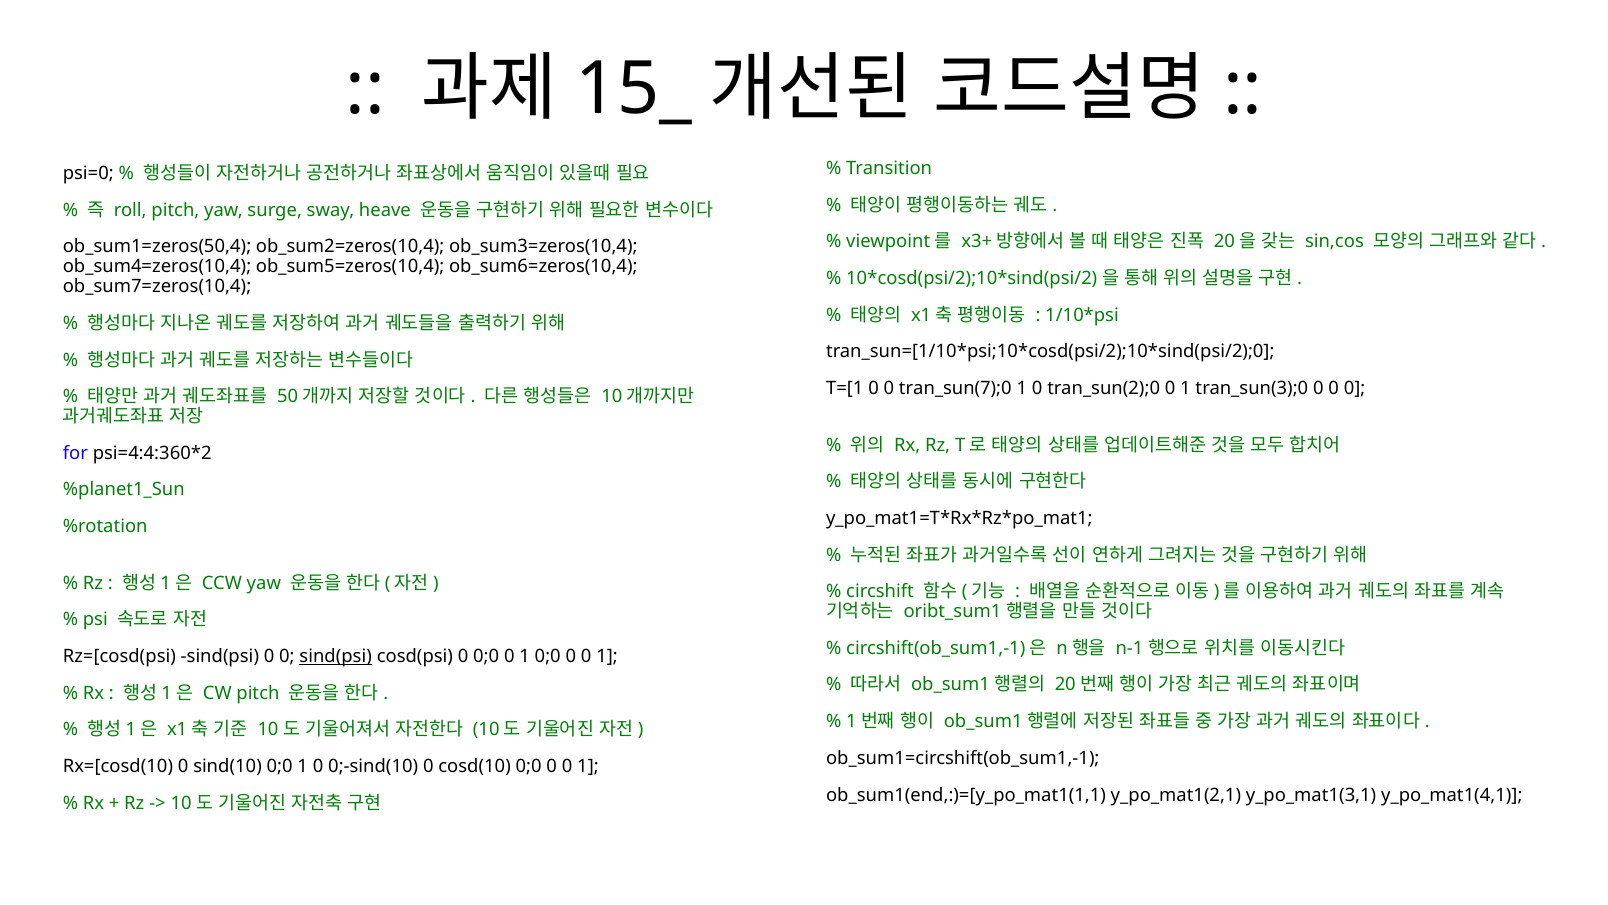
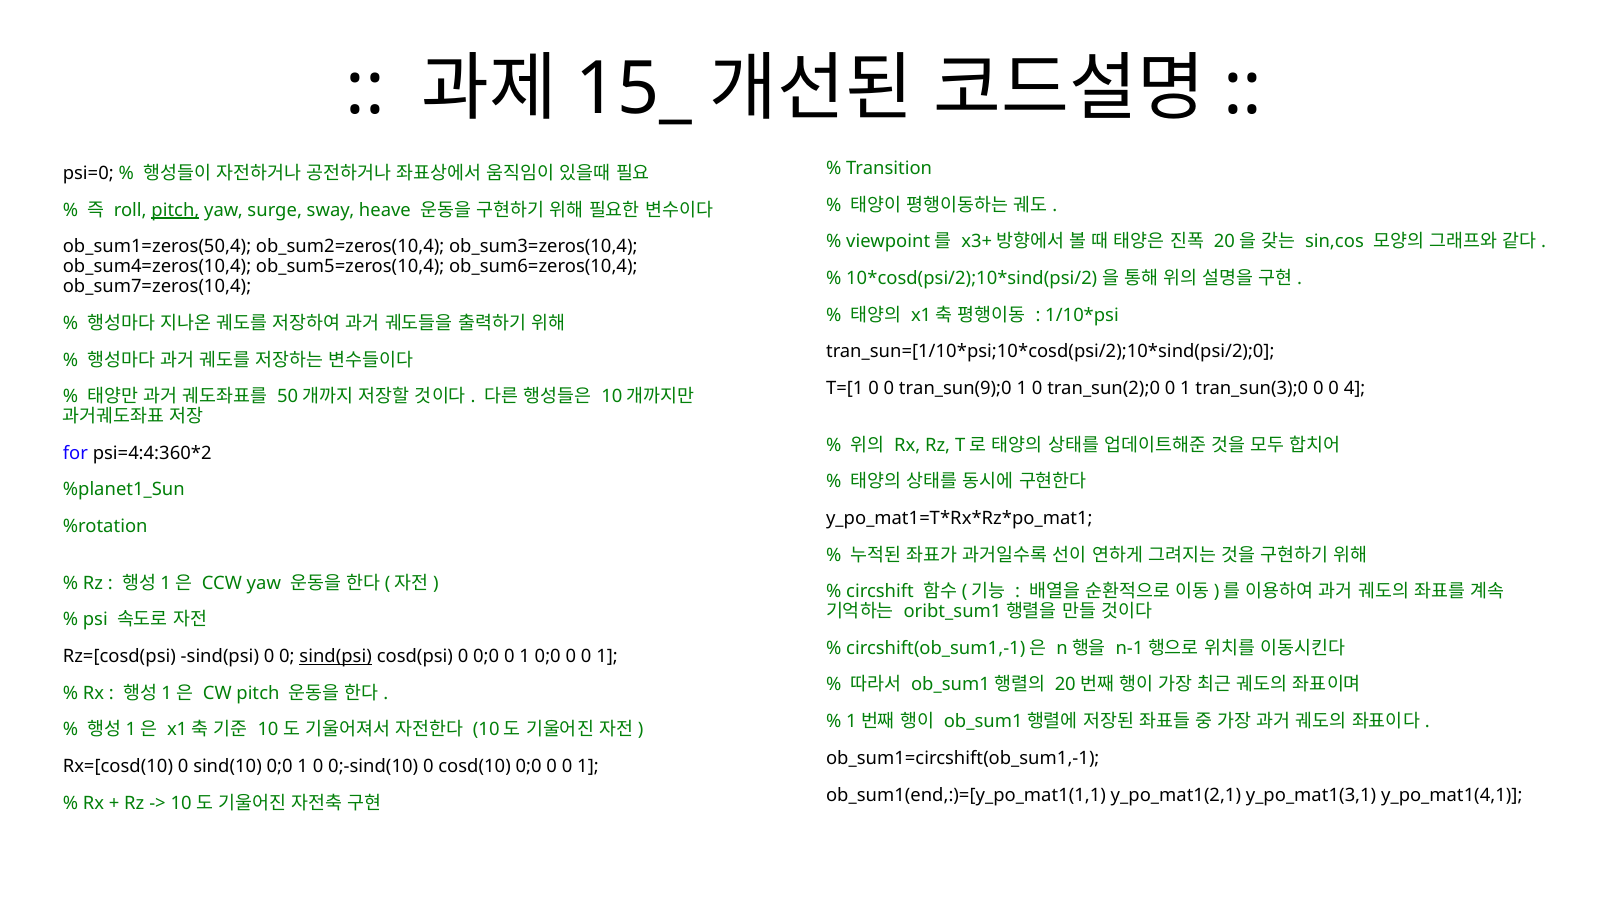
pitch underline: none -> present (175, 210)
tran_sun(7);0: tran_sun(7);0 -> tran_sun(9);0 (955, 388)
0 0 0: 0 -> 4 (1355, 388)
